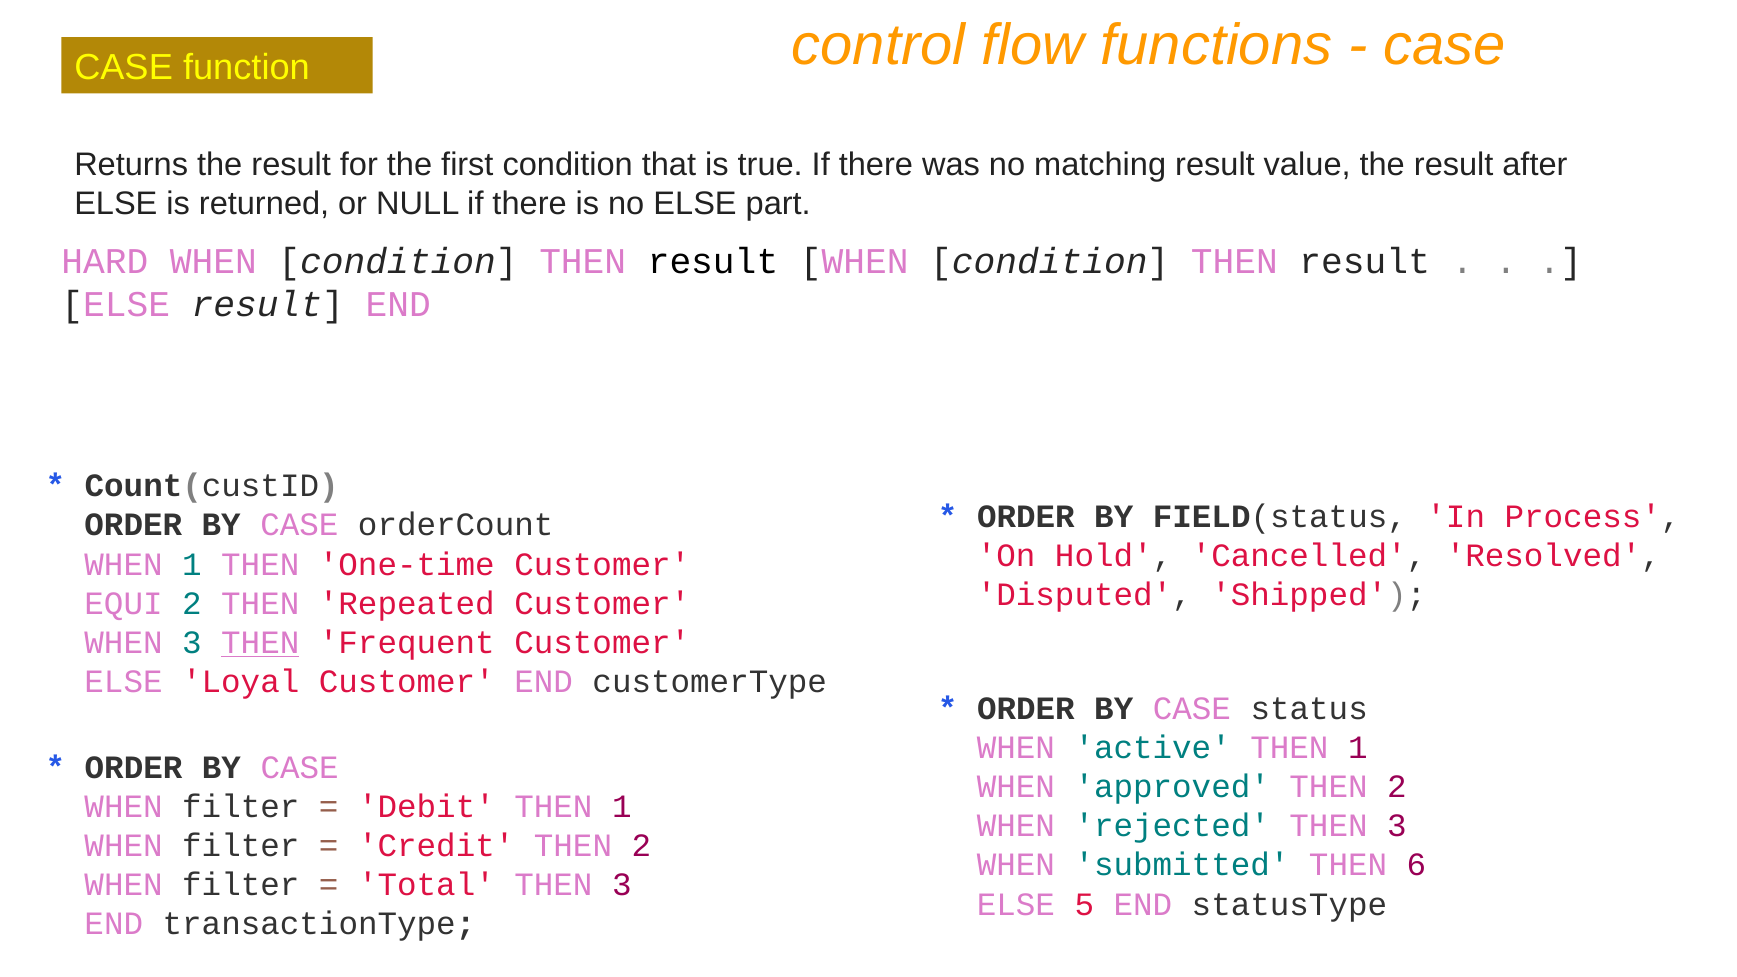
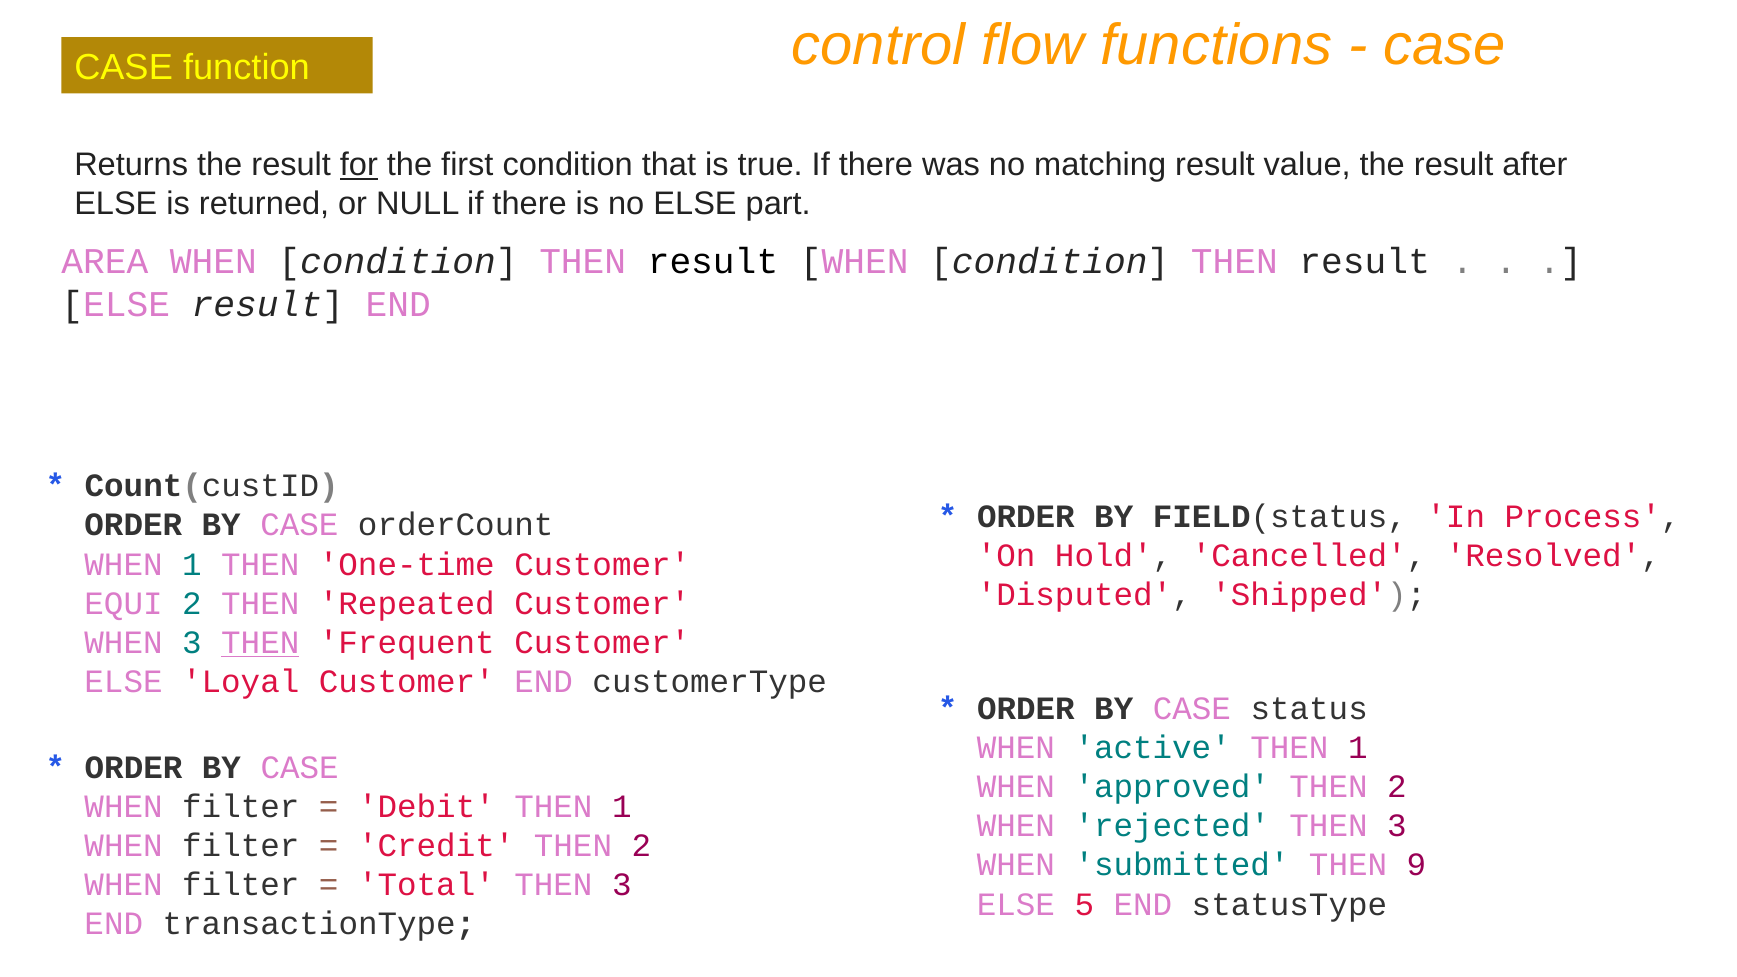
for underline: none -> present (359, 165)
HARD: HARD -> AREA (105, 262)
6: 6 -> 9 (1416, 865)
